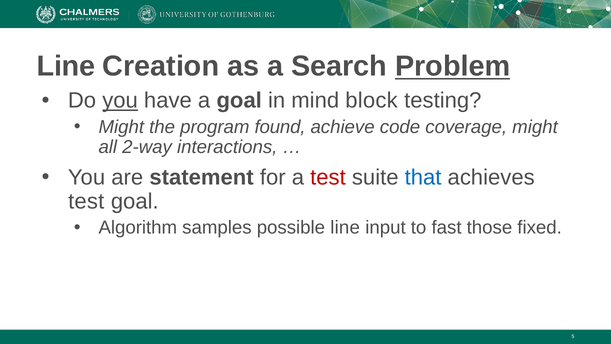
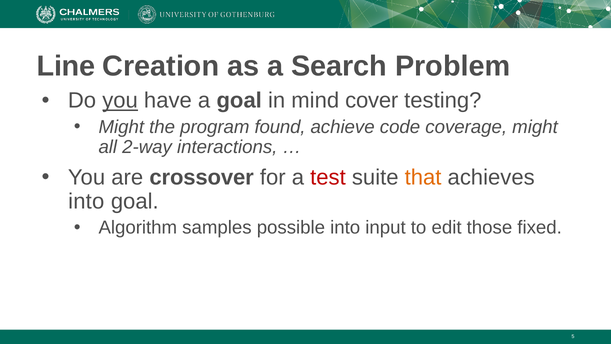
Problem underline: present -> none (453, 66)
block: block -> cover (372, 101)
statement: statement -> crossover (202, 177)
that colour: blue -> orange (423, 177)
test: test -> into (86, 201)
possible line: line -> into (345, 227)
fast: fast -> edit (447, 227)
